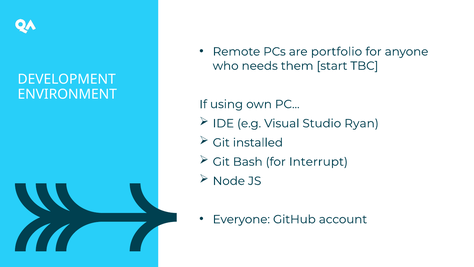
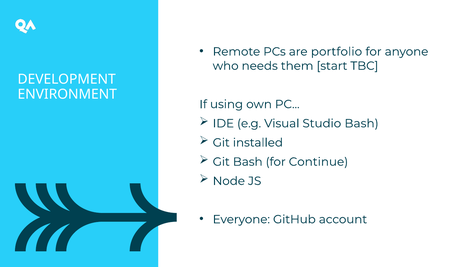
Studio Ryan: Ryan -> Bash (362, 123)
Interrupt: Interrupt -> Continue (318, 162)
